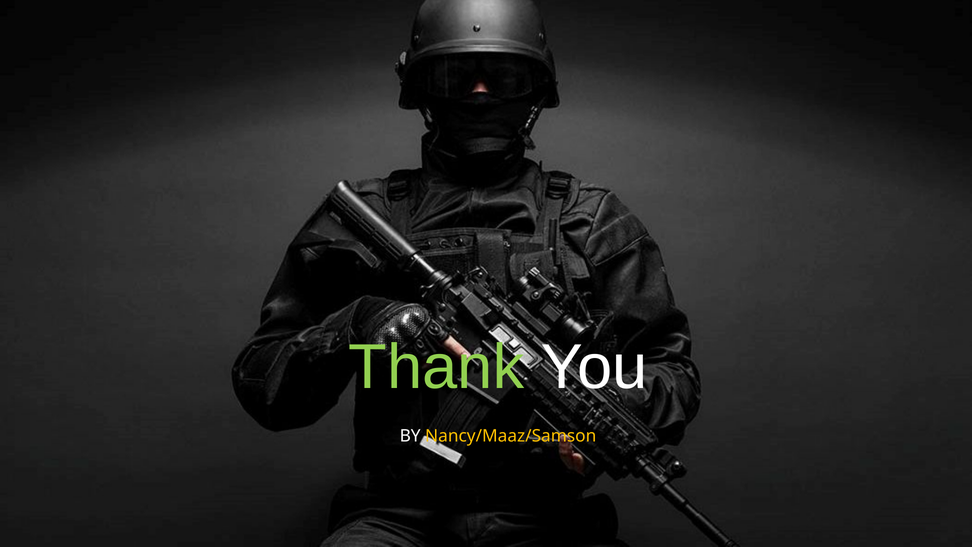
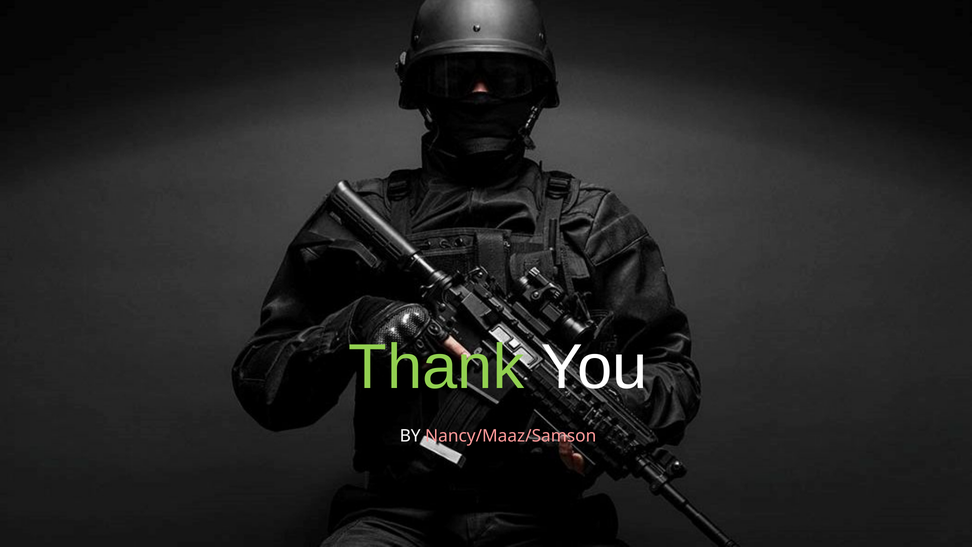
Nancy/Maaz/Samson colour: yellow -> pink (511, 436)
